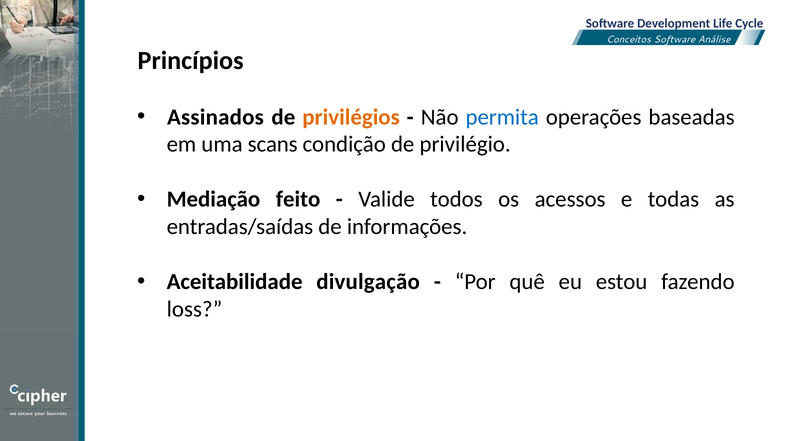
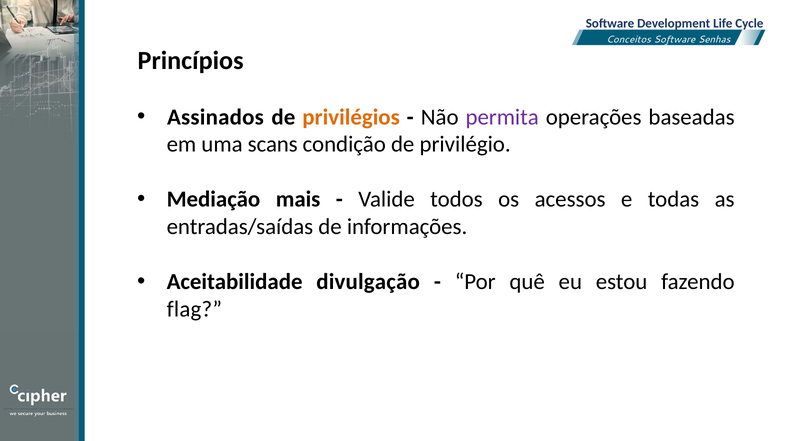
Análise: Análise -> Senhas (714, 40)
permita colour: blue -> purple (502, 117)
feito: feito -> mais (298, 200)
loss: loss -> flag (194, 310)
